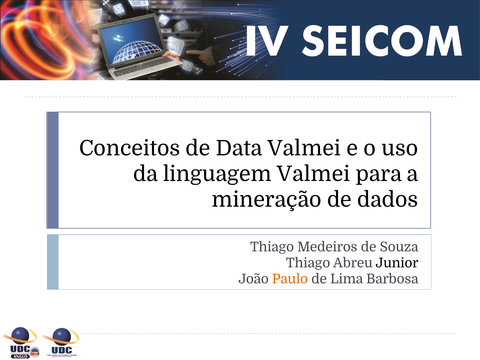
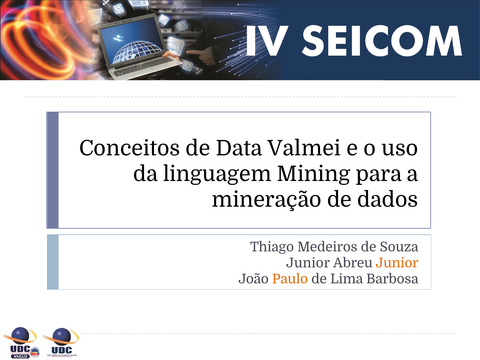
linguagem Valmei: Valmei -> Mining (314, 174)
Thiago: Thiago -> Junior (308, 263)
Junior colour: black -> orange (397, 263)
